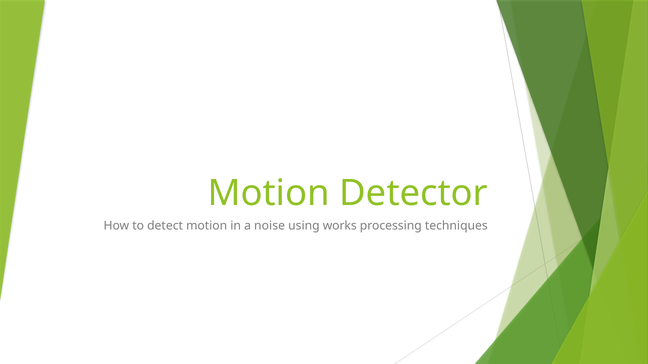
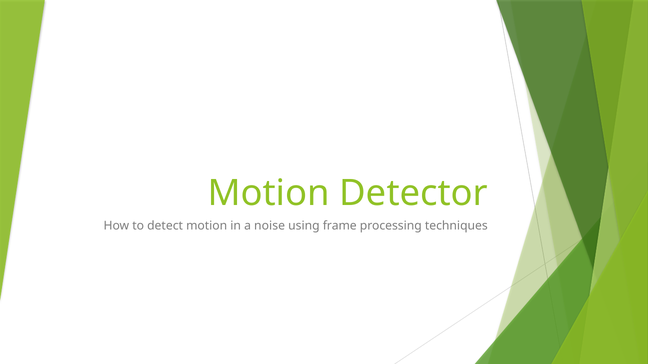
works: works -> frame (340, 226)
